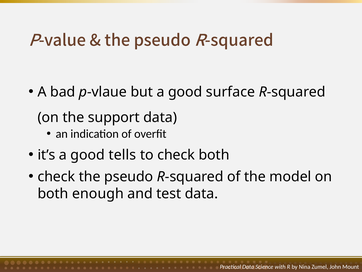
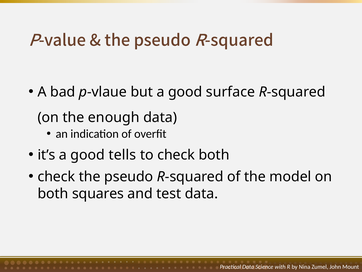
support: support -> enough (114, 117)
enough: enough -> squares (98, 193)
